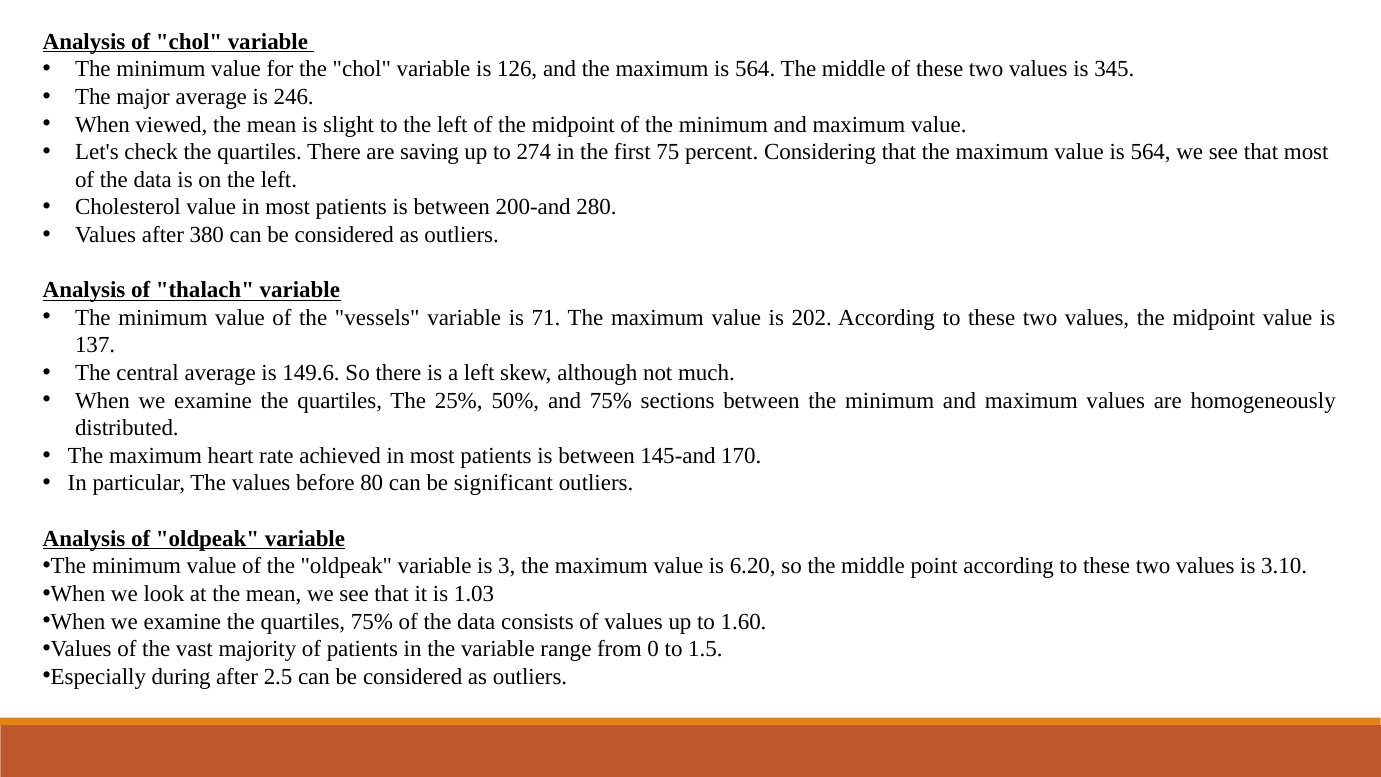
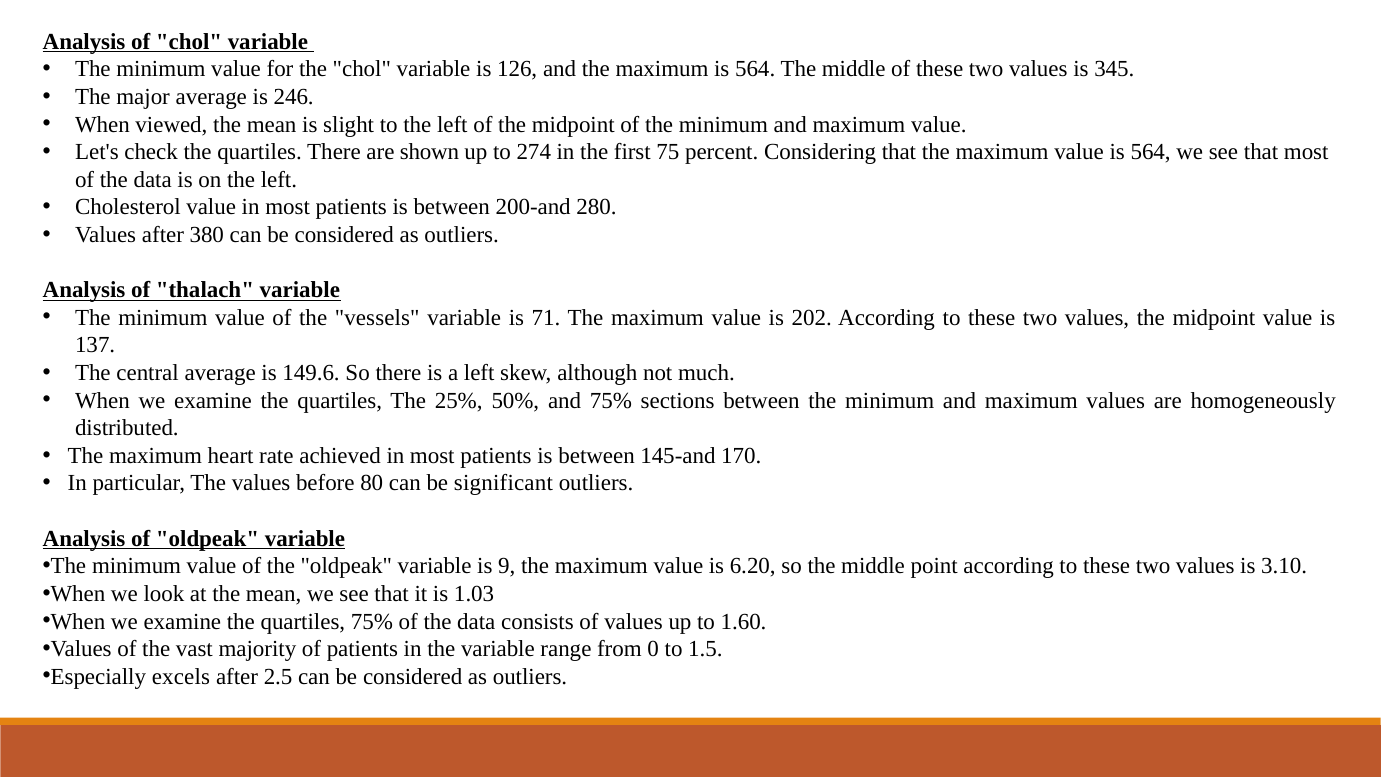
saving: saving -> shown (430, 152)
3: 3 -> 9 (507, 566)
during: during -> excels (181, 677)
